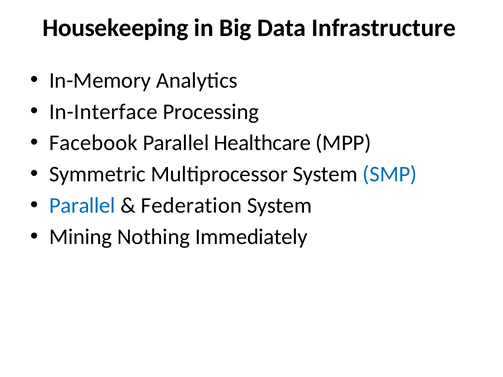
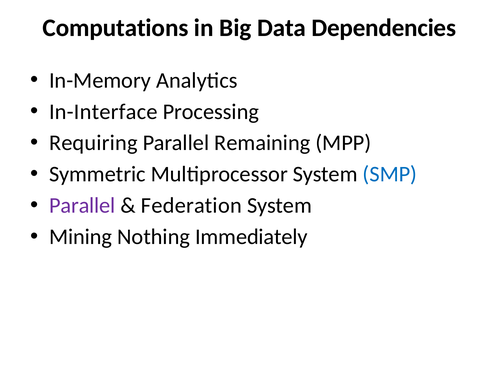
Housekeeping: Housekeeping -> Computations (115, 28)
Infrastructure: Infrastructure -> Dependencies (384, 28)
Facebook: Facebook -> Requiring (93, 143)
Healthcare: Healthcare -> Remaining (262, 143)
Parallel colour: blue -> purple (82, 206)
